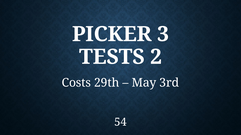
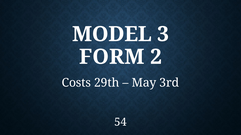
PICKER: PICKER -> MODEL (112, 34)
TESTS: TESTS -> FORM (112, 57)
